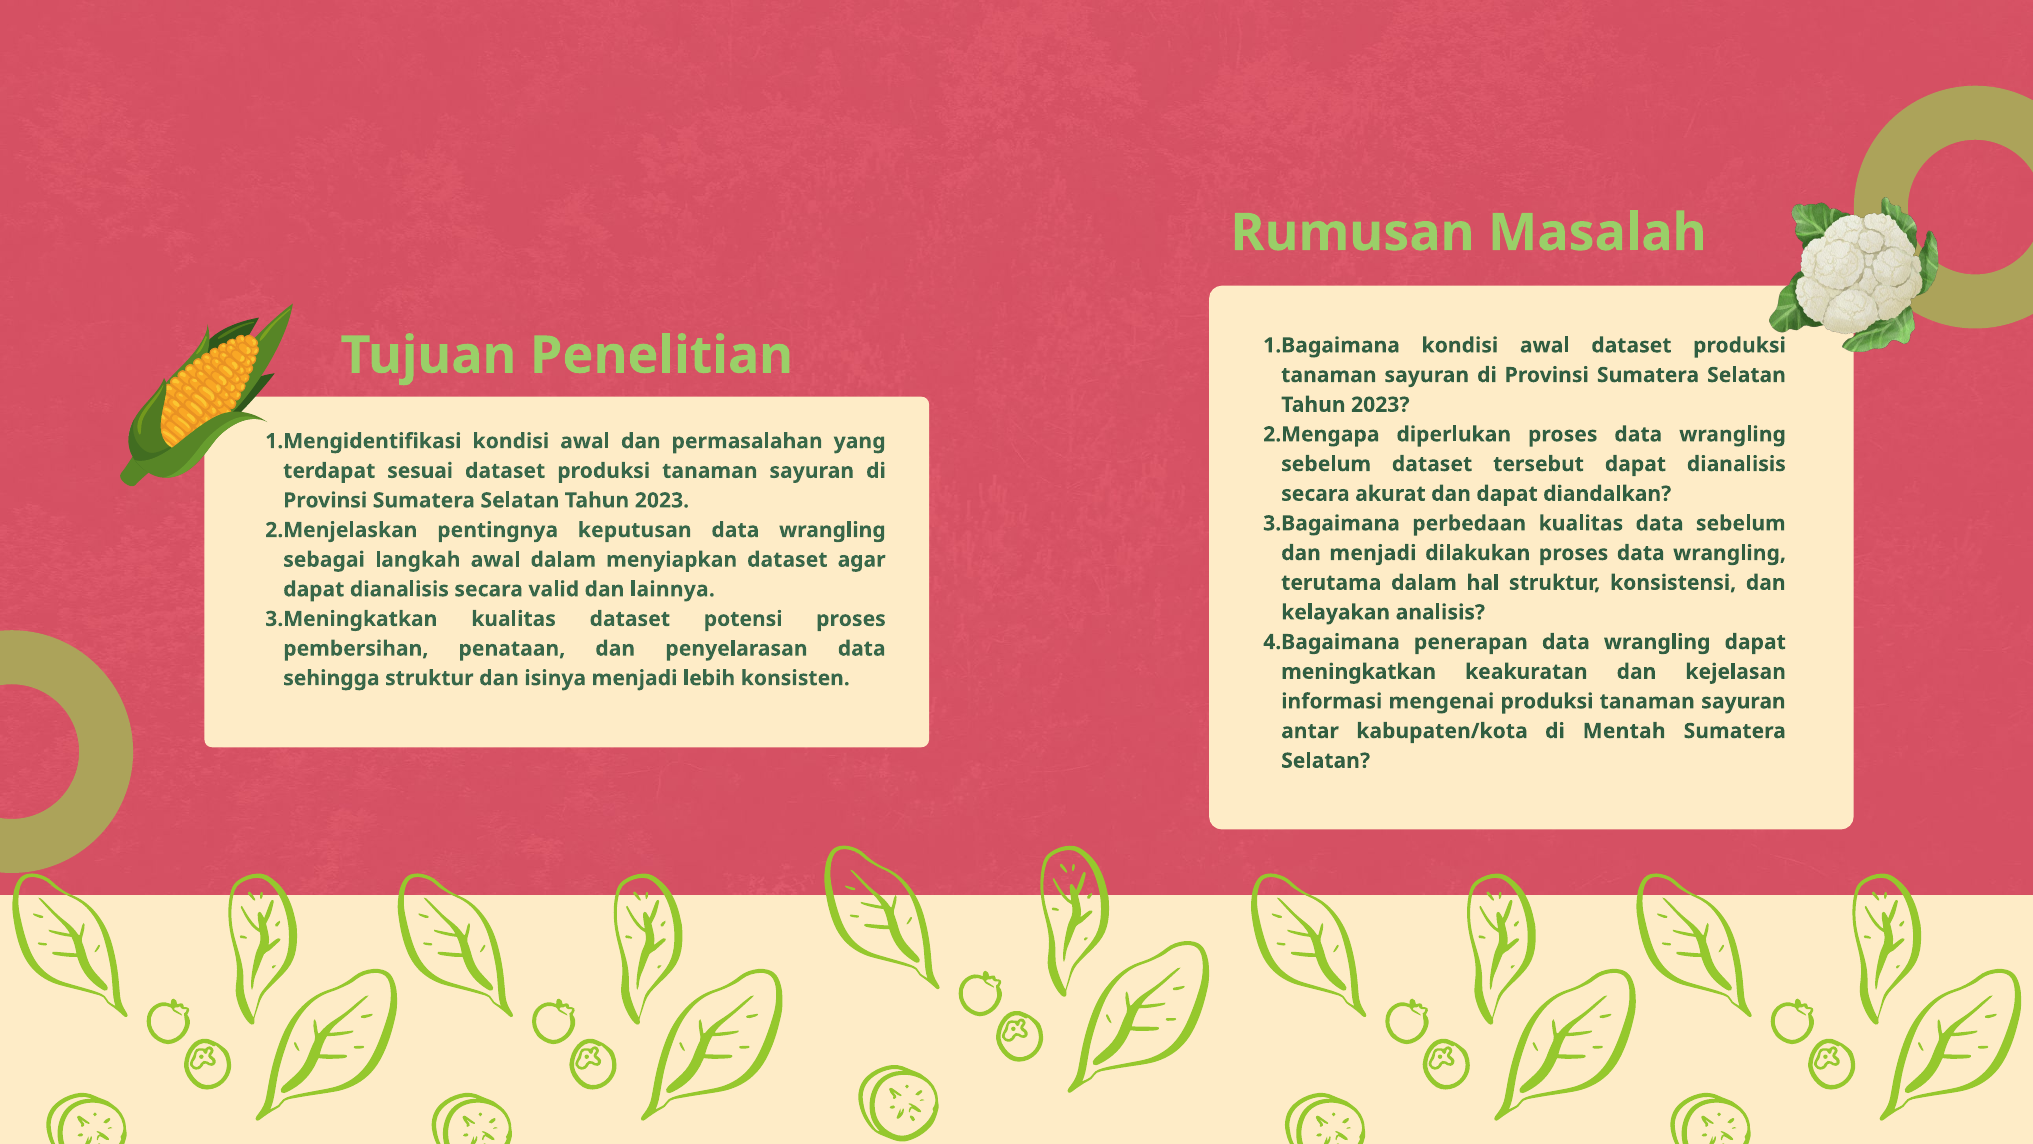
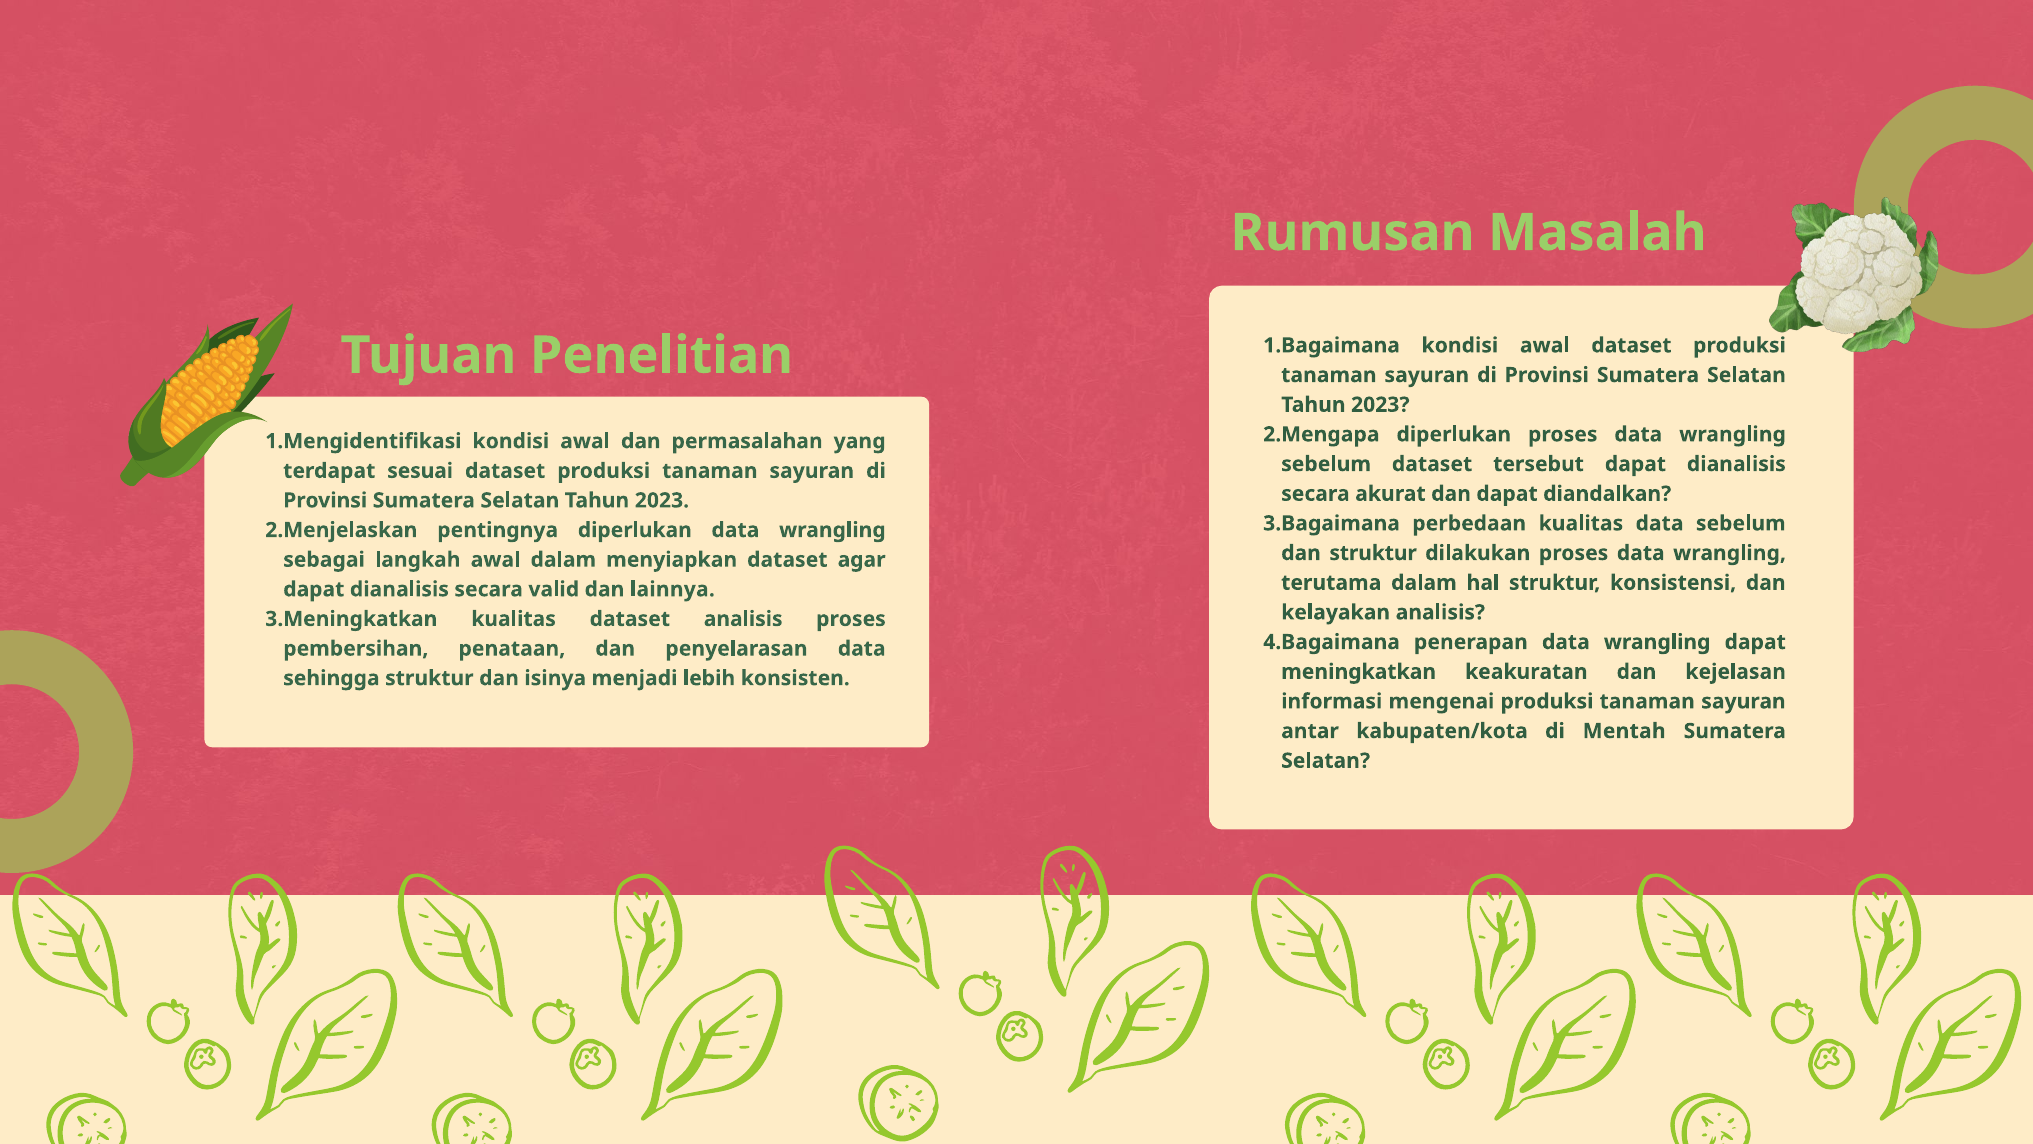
pentingnya keputusan: keputusan -> diperlukan (635, 530)
dan menjadi: menjadi -> struktur (1373, 553)
dataset potensi: potensi -> analisis (743, 619)
